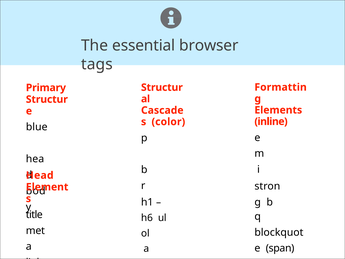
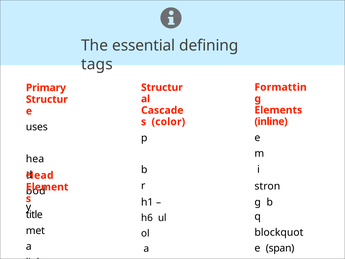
browser: browser -> defining (209, 46)
blue: blue -> uses (37, 127)
